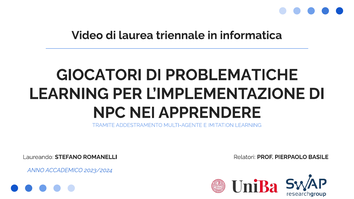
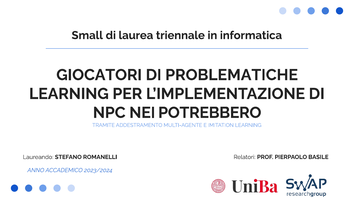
Video: Video -> Small (87, 35)
APPRENDERE: APPRENDERE -> POTREBBERO (210, 113)
